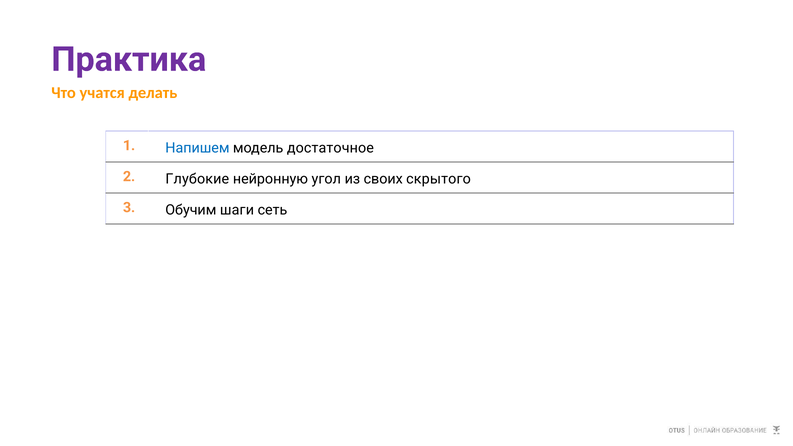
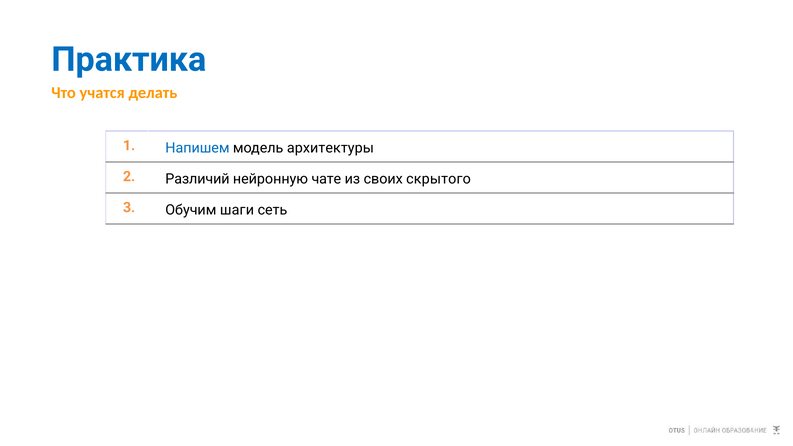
Практика colour: purple -> blue (129, 60)
достаточное: достаточное -> архитектуры (330, 148)
Глубокие: Глубокие -> Различий (197, 179)
угол: угол -> чате (326, 179)
